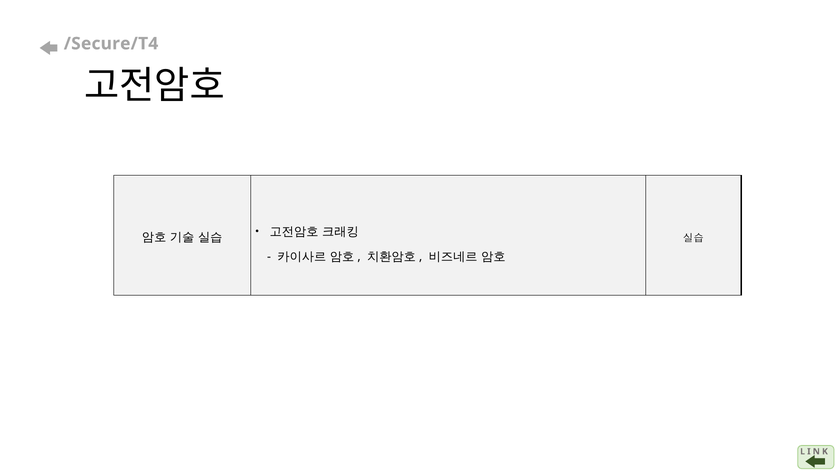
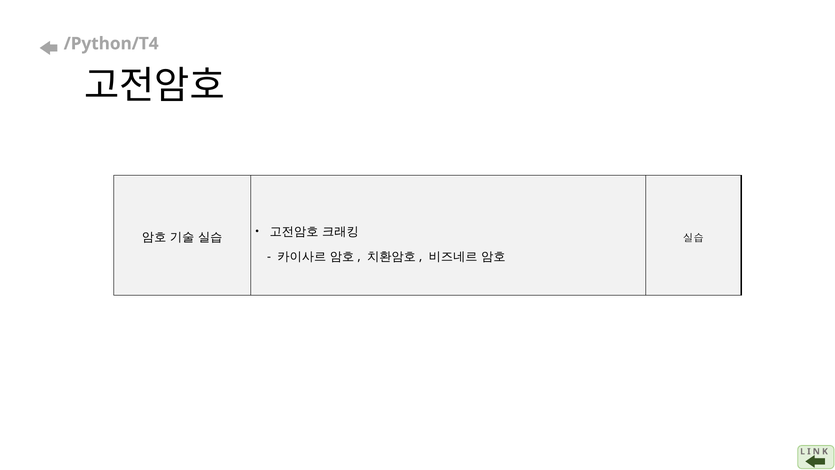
/Secure/T4: /Secure/T4 -> /Python/T4 (111, 44)
